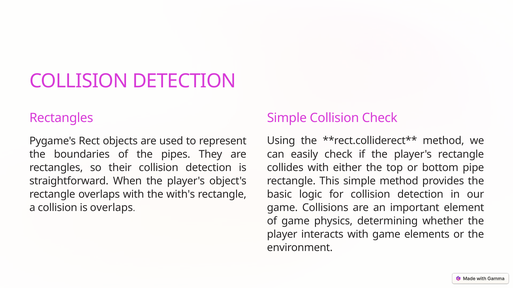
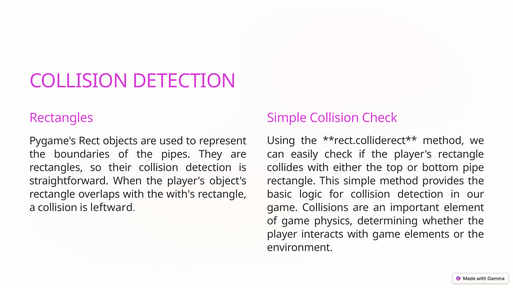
is overlaps: overlaps -> leftward (111, 208)
